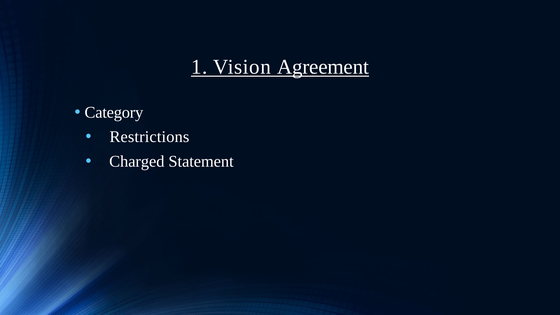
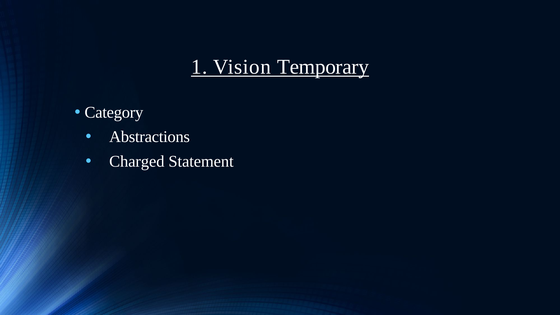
Agreement: Agreement -> Temporary (323, 67)
Restrictions: Restrictions -> Abstractions (150, 137)
